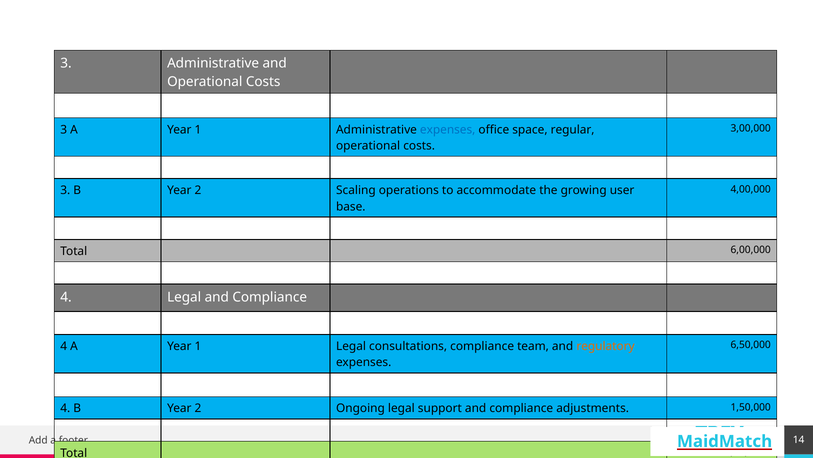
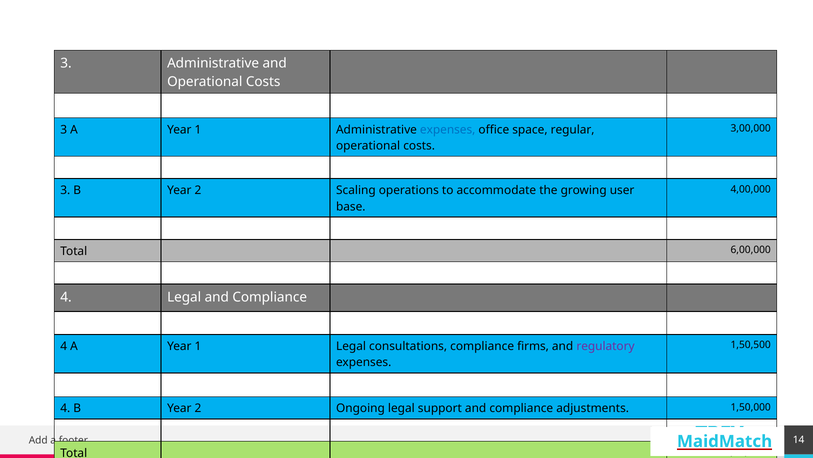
6,50,000: 6,50,000 -> 1,50,500 (751, 344)
team: team -> firms (533, 346)
regulatory colour: orange -> purple (605, 346)
